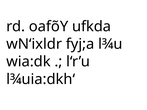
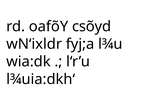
ufkda: ufkda -> csõyd (92, 26)
